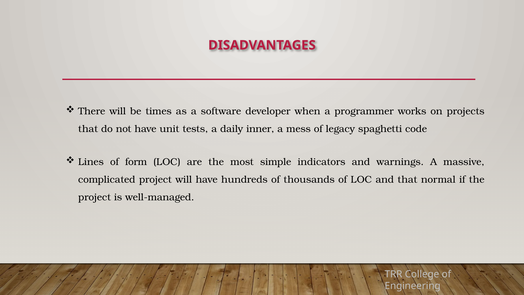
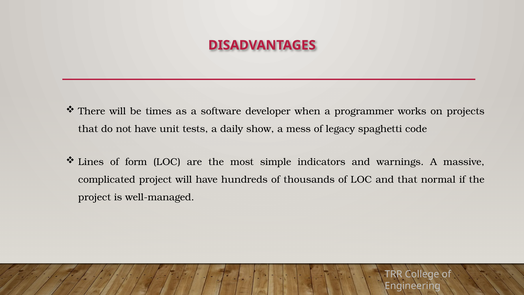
inner: inner -> show (260, 129)
